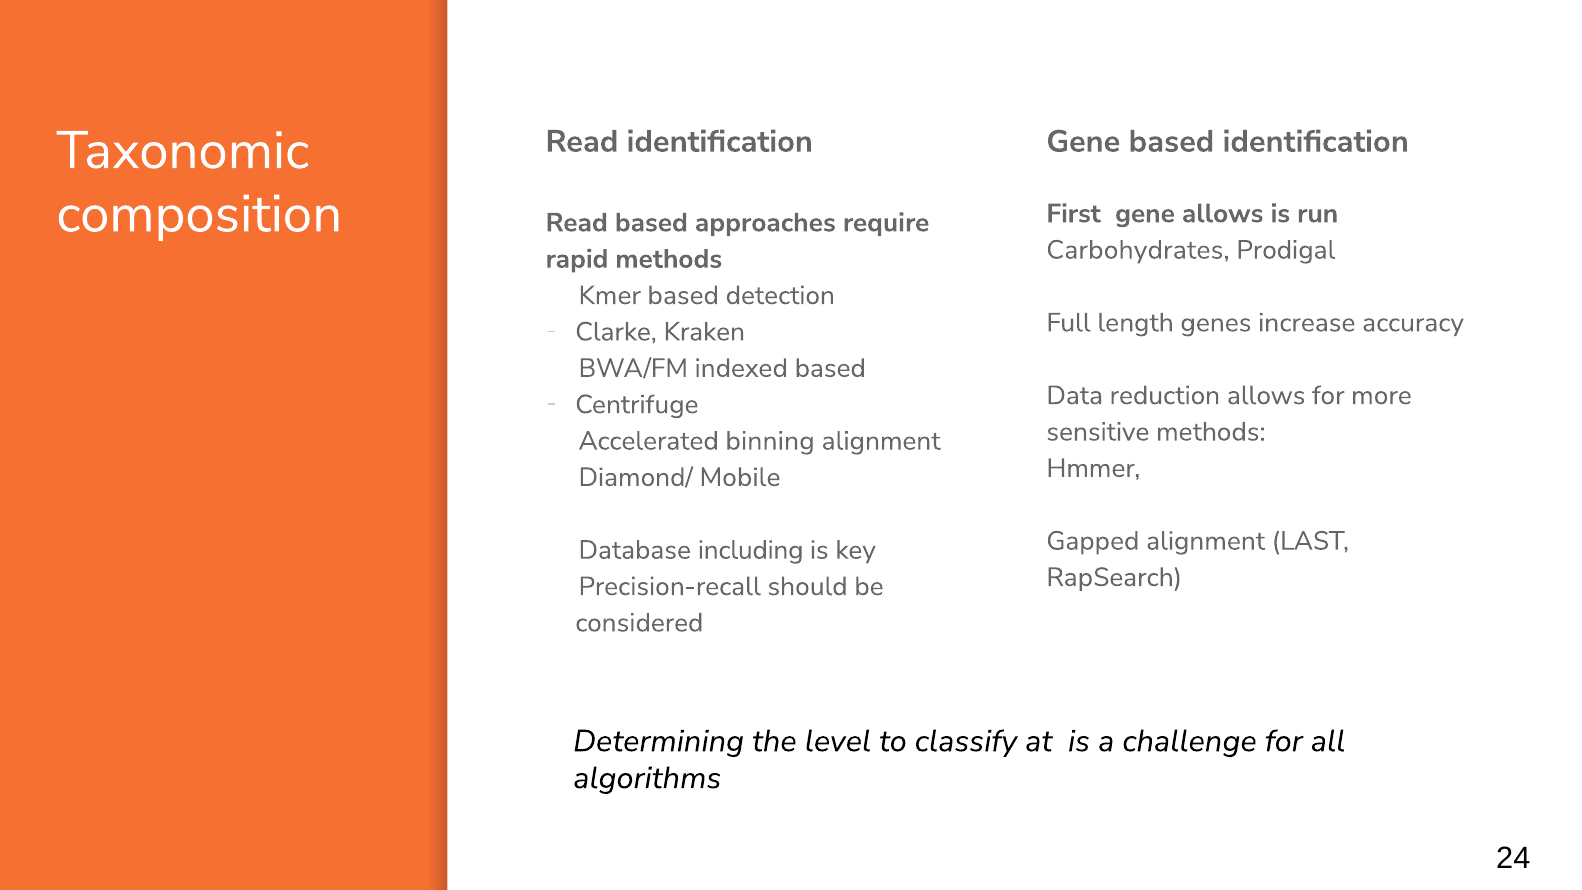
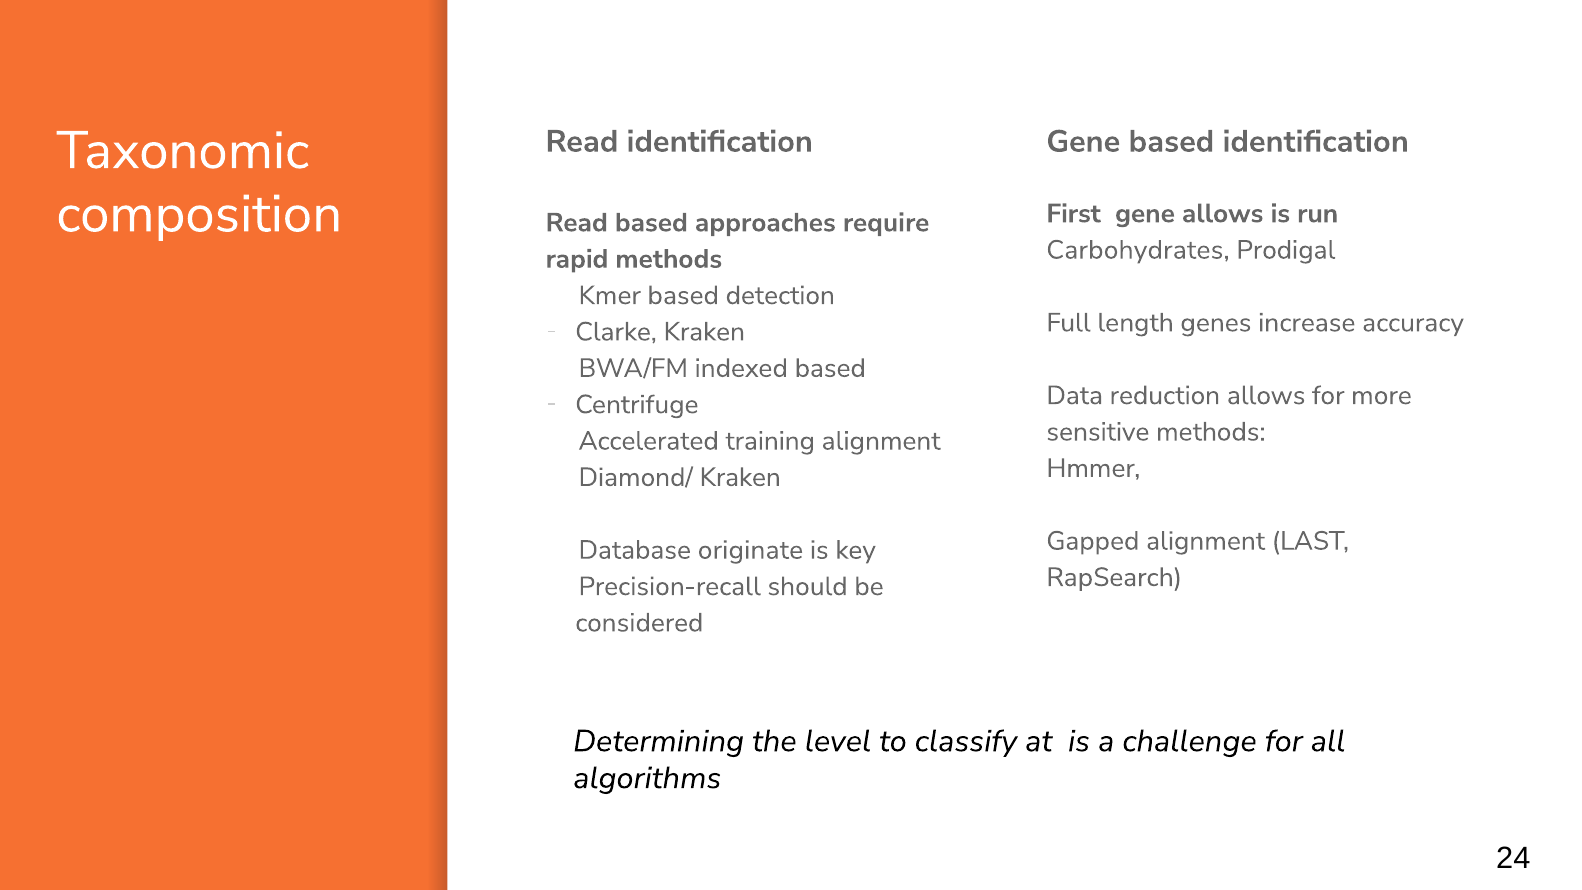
binning: binning -> training (770, 441)
Mobile: Mobile -> Kraken (740, 477)
including: including -> originate (750, 550)
